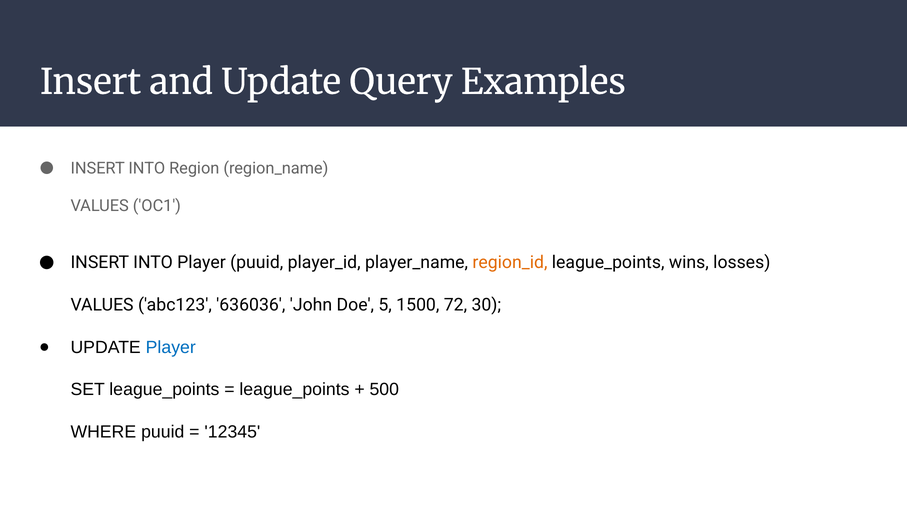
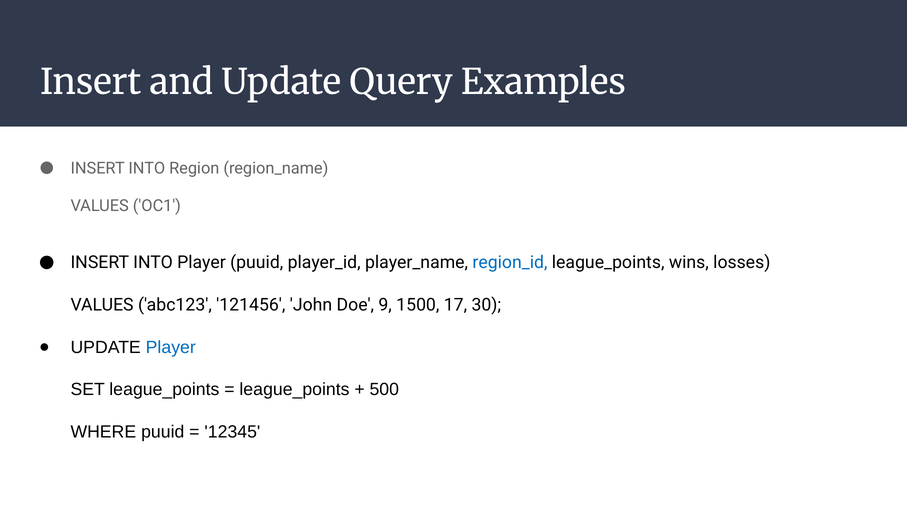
region_id colour: orange -> blue (510, 263)
636036: 636036 -> 121456 (251, 305)
5: 5 -> 9 (385, 305)
72: 72 -> 17 (455, 305)
